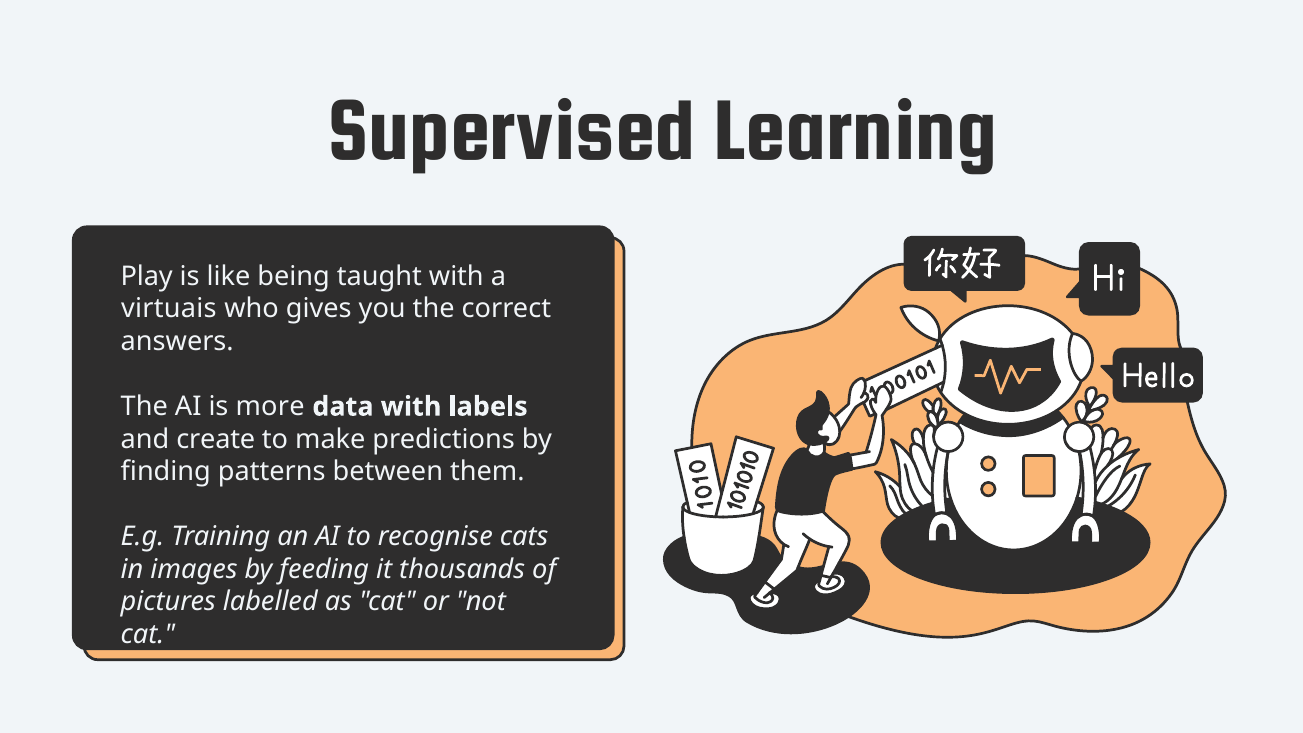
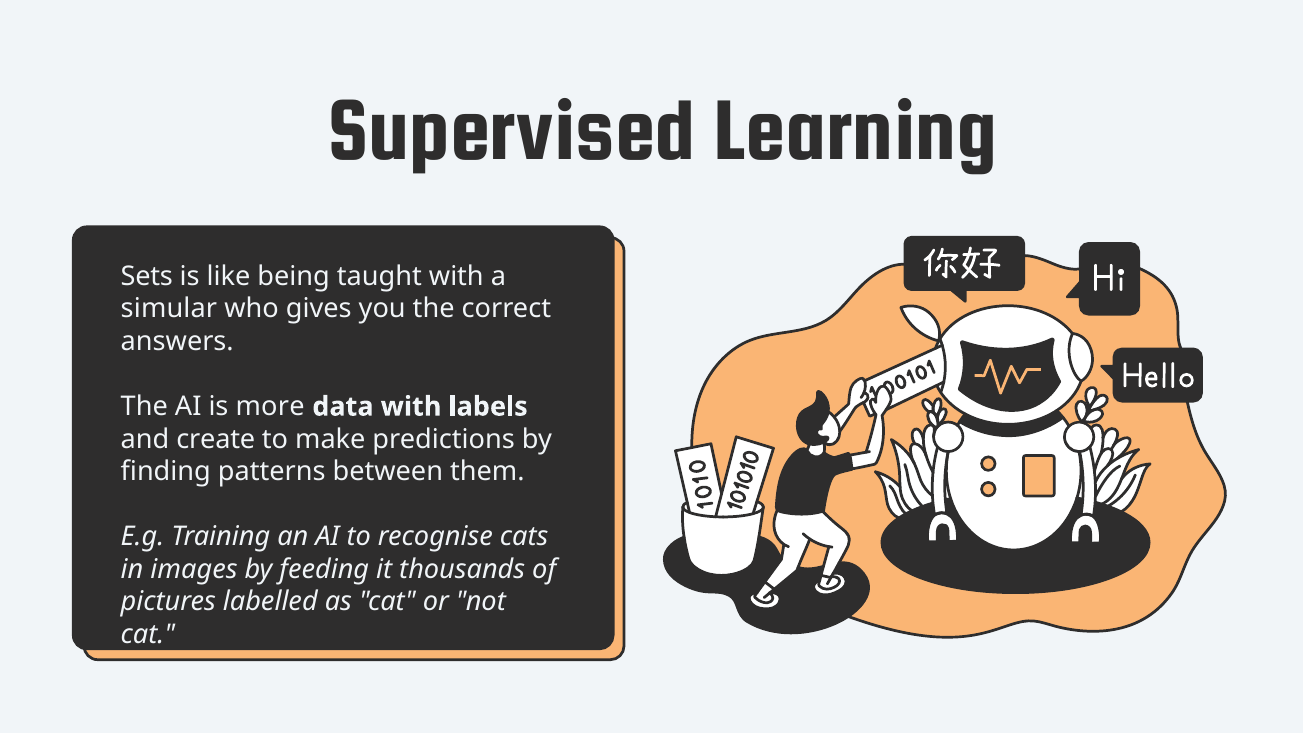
Play: Play -> Sets (147, 276)
virtuais: virtuais -> simular (169, 309)
